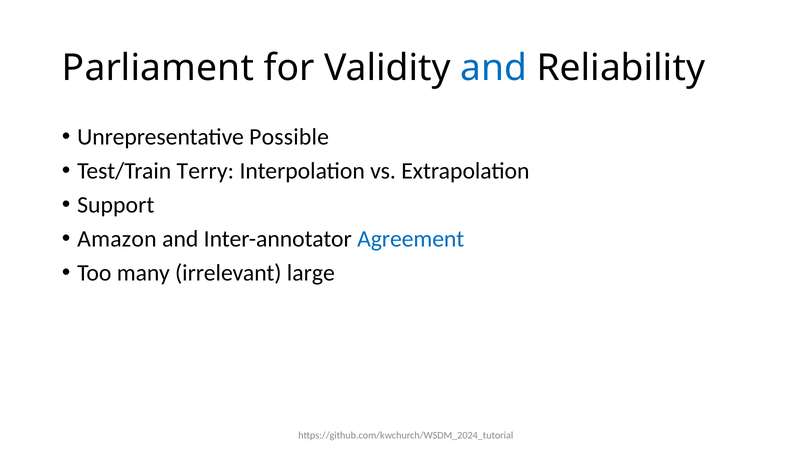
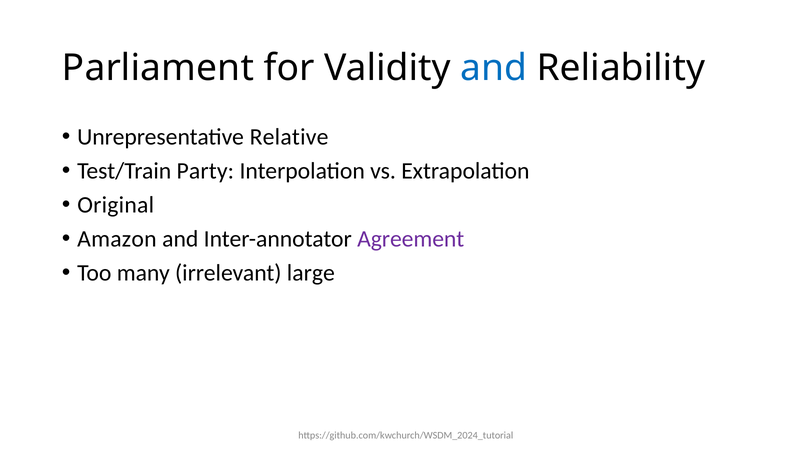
Possible: Possible -> Relative (289, 137)
Terry: Terry -> Party (205, 171)
Support: Support -> Original (116, 205)
Agreement colour: blue -> purple (411, 239)
